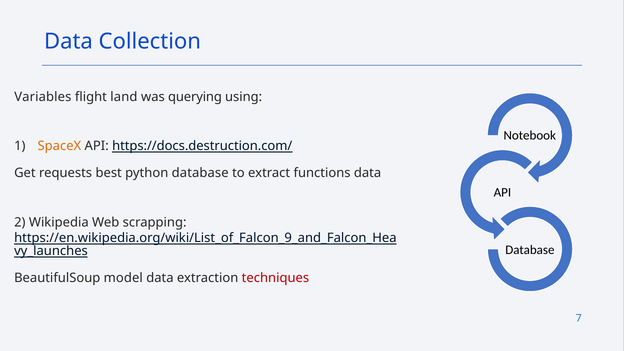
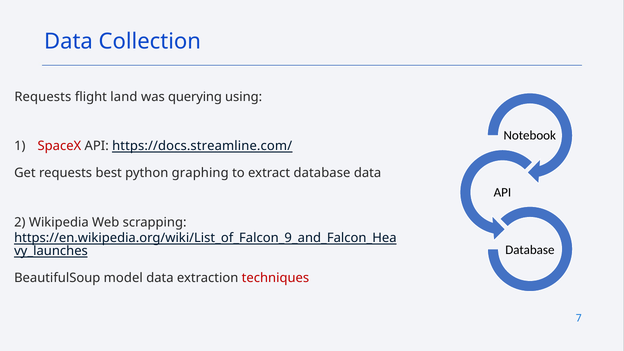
Variables: Variables -> Requests (43, 97)
SpaceX colour: orange -> red (59, 146)
https://docs.destruction.com/: https://docs.destruction.com/ -> https://docs.streamline.com/ (202, 146)
python database: database -> graphing (200, 173)
extract functions: functions -> database (322, 173)
